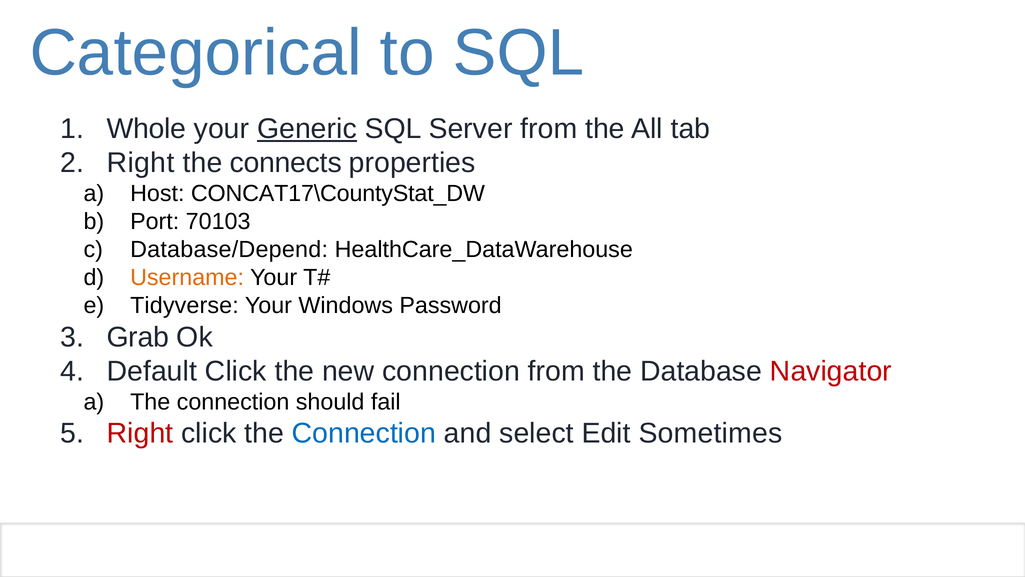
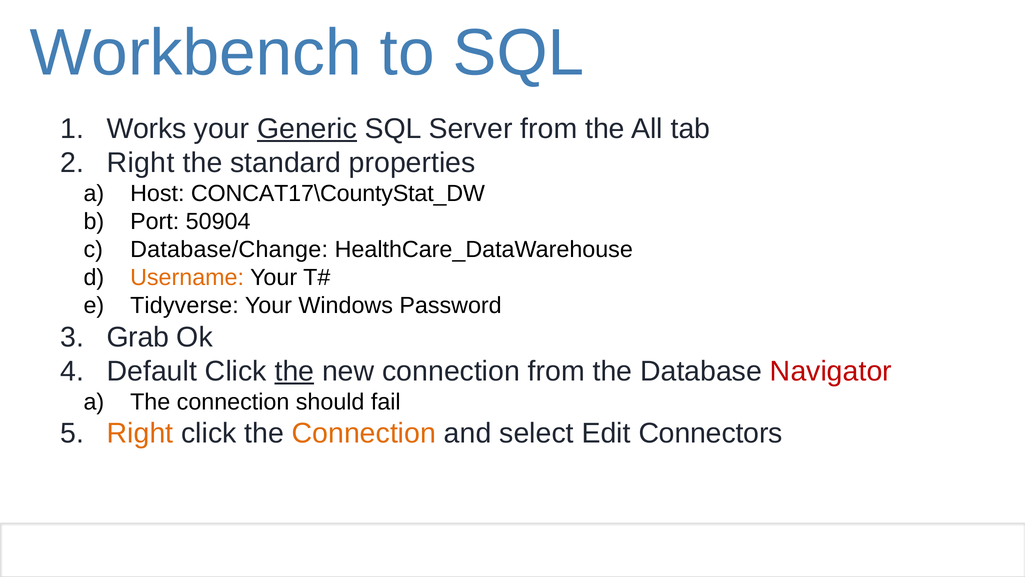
Categorical: Categorical -> Workbench (196, 53)
Whole: Whole -> Works (147, 129)
connects: connects -> standard (286, 163)
70103: 70103 -> 50904 (218, 222)
Database/Depend: Database/Depend -> Database/Change (229, 250)
the underline: none -> present (294, 371)
Right colour: red -> orange (140, 433)
Connection colour: blue -> orange (364, 433)
Sometimes: Sometimes -> Connectors (711, 433)
